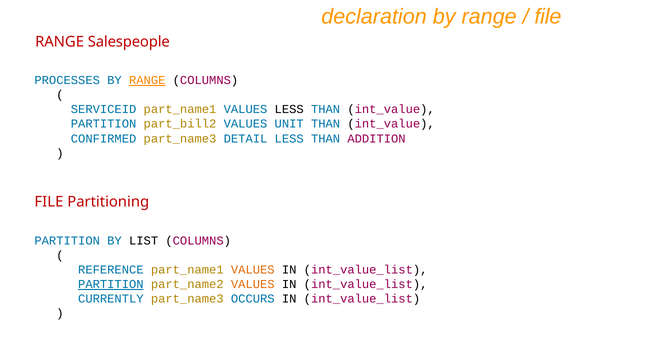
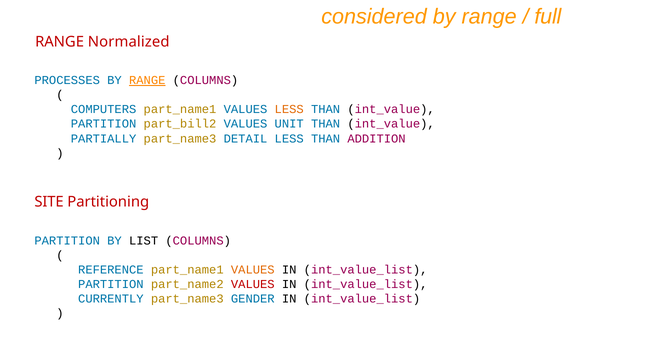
declaration: declaration -> considered (374, 17)
file: file -> full (548, 17)
Salespeople: Salespeople -> Normalized (129, 42)
SERVICEID: SERVICEID -> COMPUTERS (104, 109)
LESS colour: black -> orange (289, 109)
CONFIRMED: CONFIRMED -> PARTIALLY (104, 138)
FILE: FILE -> SITE (49, 202)
PARTITION underline: present -> none (111, 284)
VALUES colour: orange -> red (253, 284)
OCCURS: OCCURS -> GENDER (253, 299)
